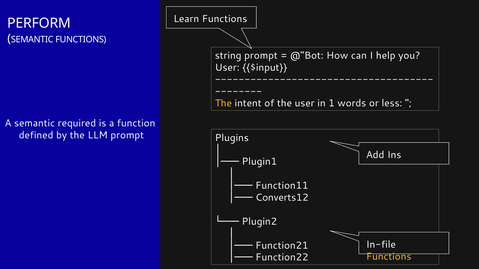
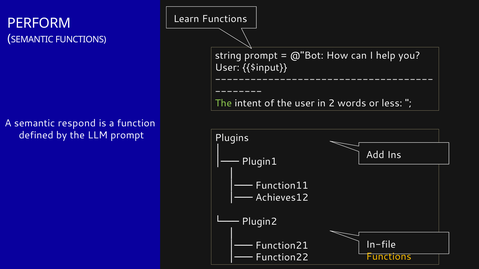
The colour: yellow -> light green (223, 104)
1: 1 -> 2 (332, 104)
required: required -> respond (77, 123)
Converts12: Converts12 -> Achieves12 (282, 198)
